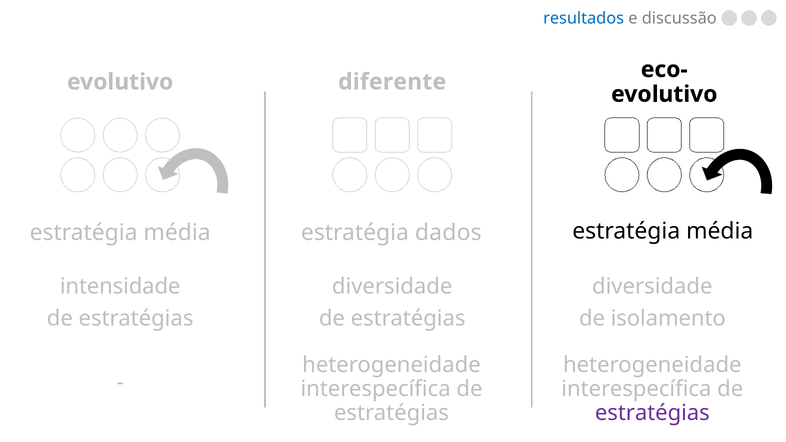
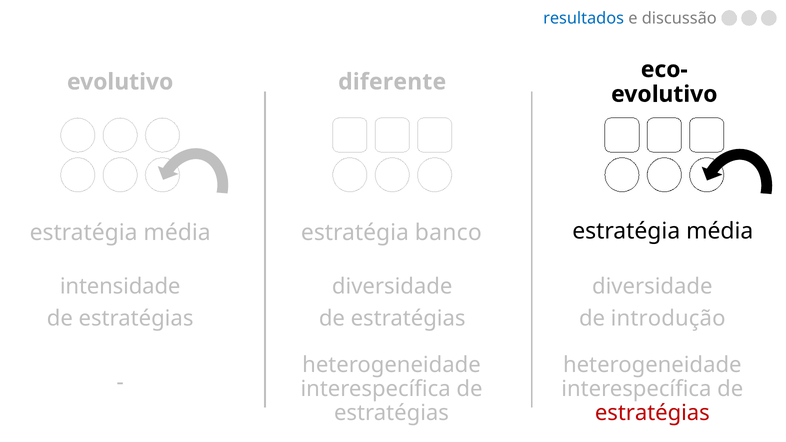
dados: dados -> banco (448, 233)
isolamento: isolamento -> introdução (668, 318)
estratégias colour: purple -> red (652, 413)
